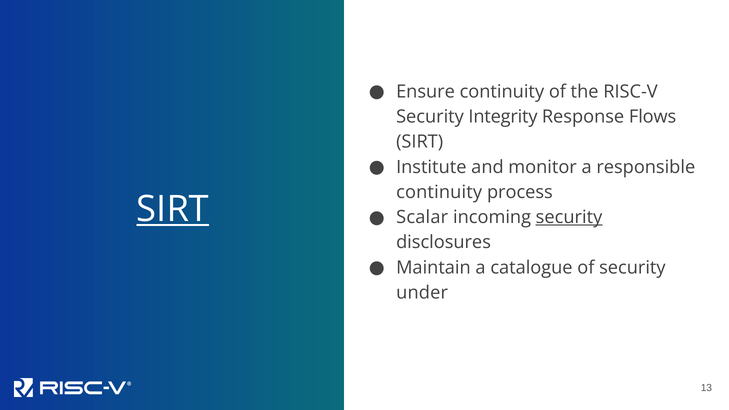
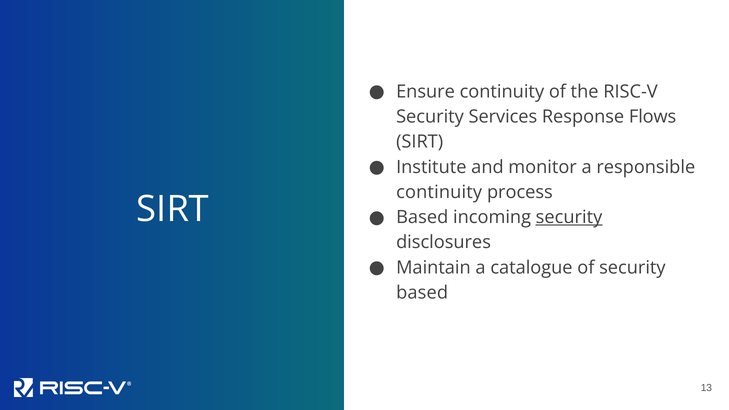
Integrity: Integrity -> Services (503, 117)
SIRT underline: present -> none (173, 210)
Scalar: Scalar -> Based (422, 217)
under: under -> based (422, 293)
